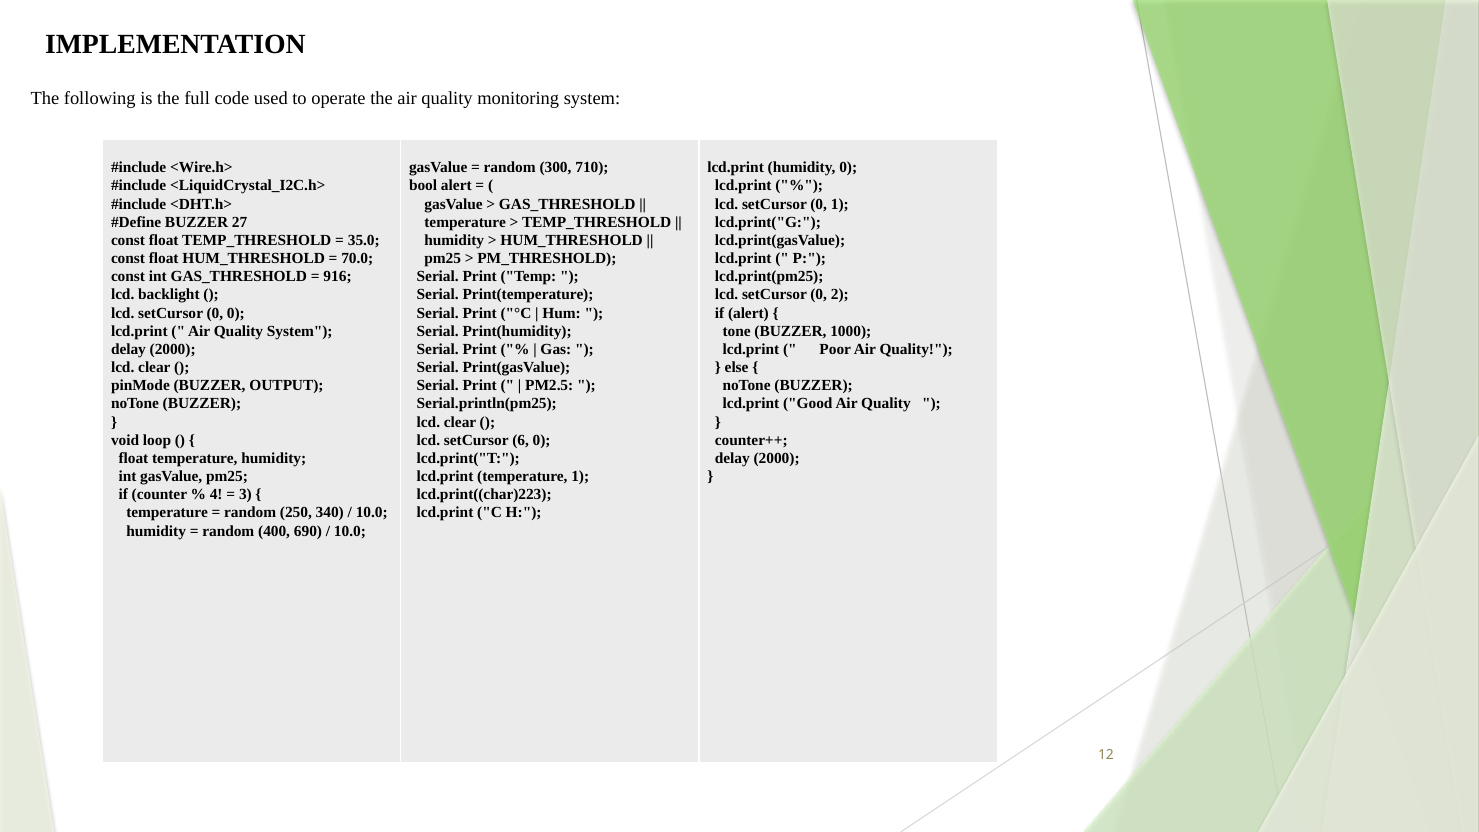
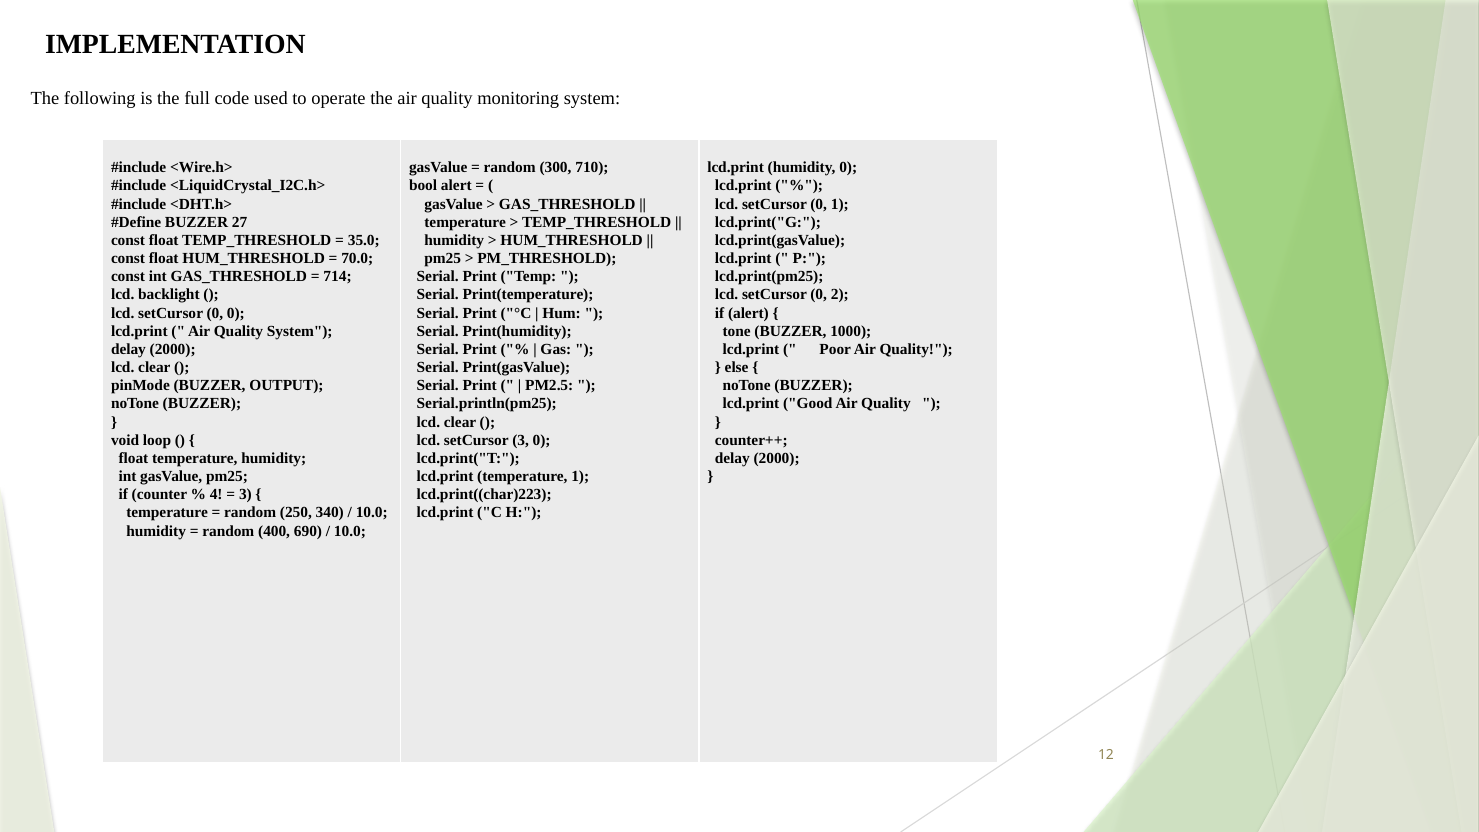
916: 916 -> 714 (338, 277)
setCursor 6: 6 -> 3 (521, 440)
